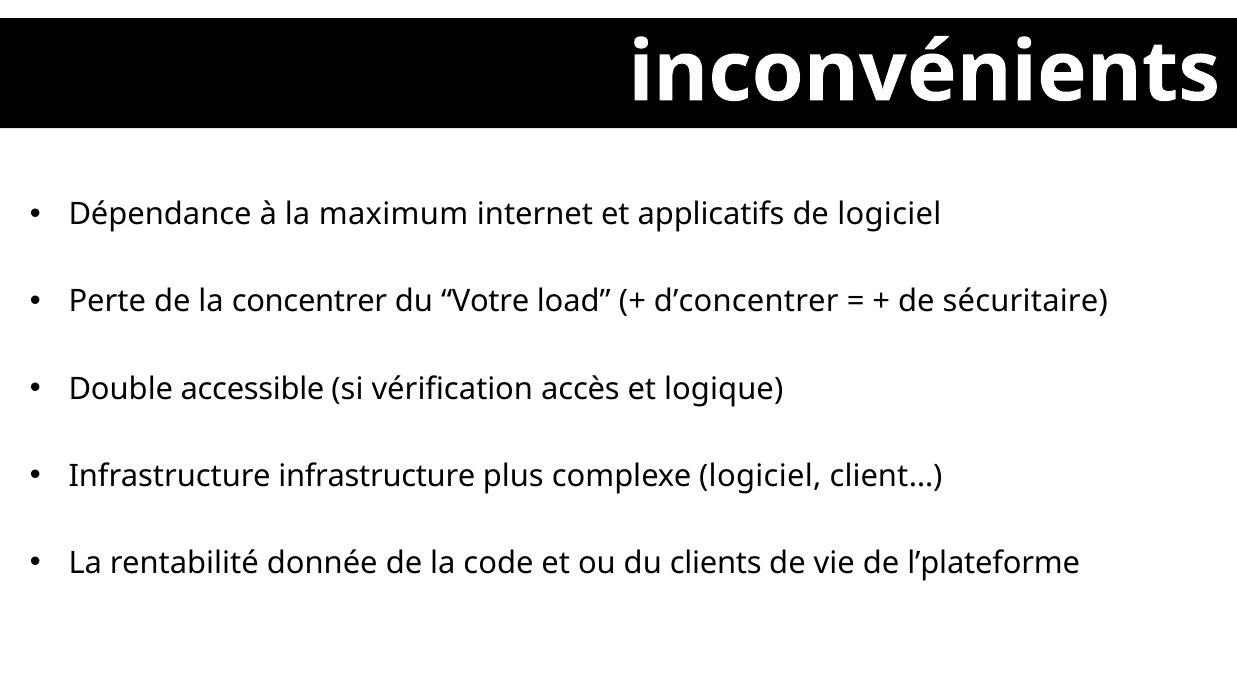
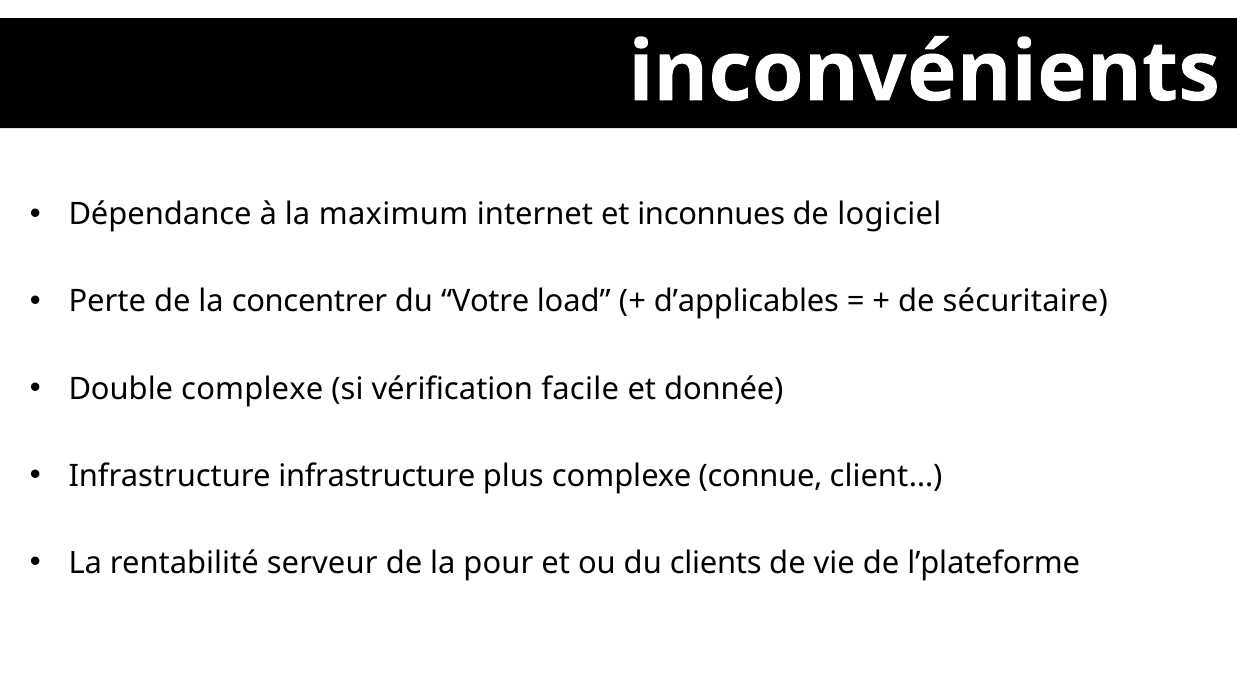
applicatifs: applicatifs -> inconnues (711, 215)
d’concentrer: d’concentrer -> d’applicables (746, 302)
Double accessible: accessible -> complexe (252, 389)
accès: accès -> facile (580, 389)
logique: logique -> donnée (724, 389)
complexe logiciel: logiciel -> connue (761, 476)
donnée: donnée -> serveur (322, 563)
code: code -> pour (498, 563)
